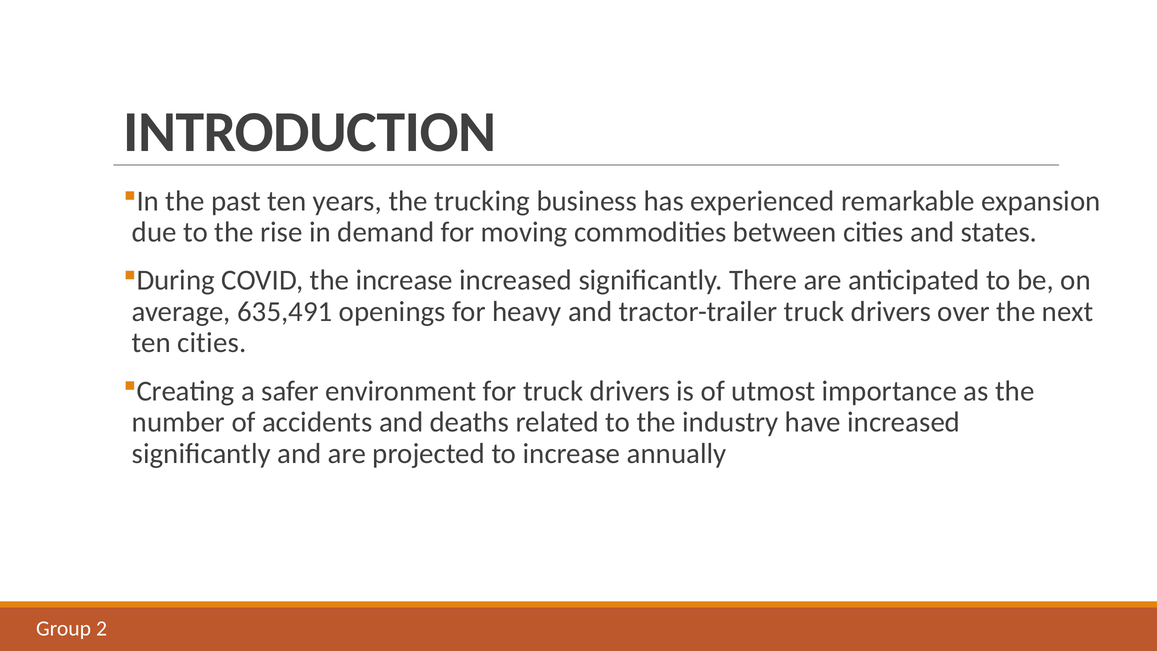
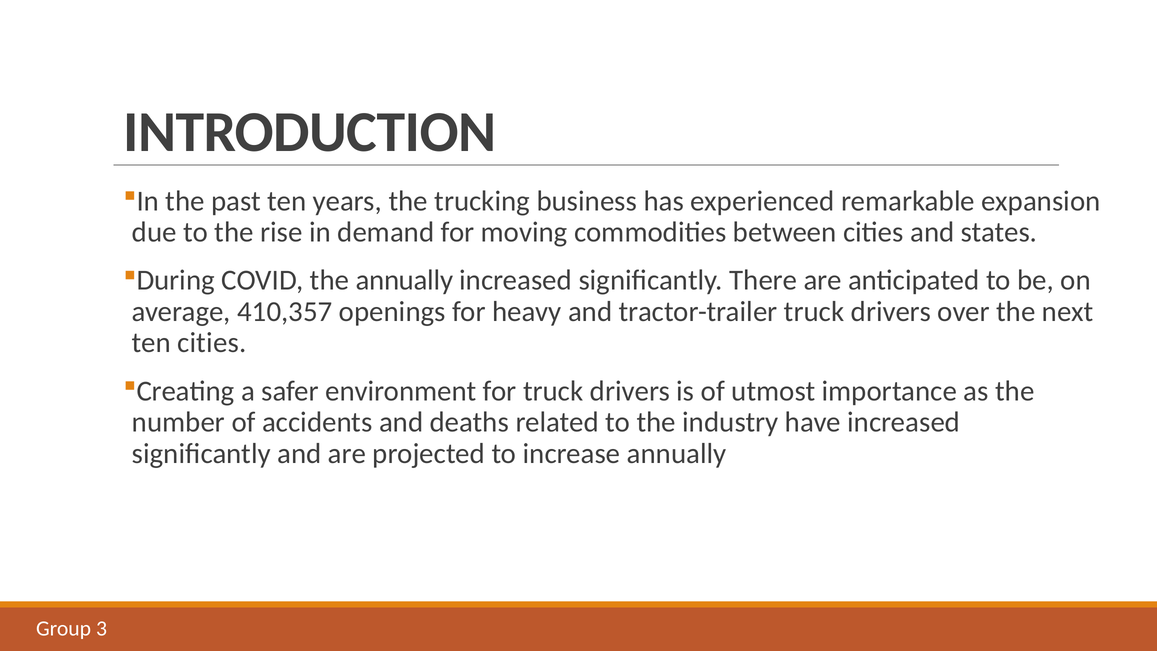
the increase: increase -> annually (404, 280)
635,491: 635,491 -> 410,357 (285, 312)
2: 2 -> 3 (102, 629)
